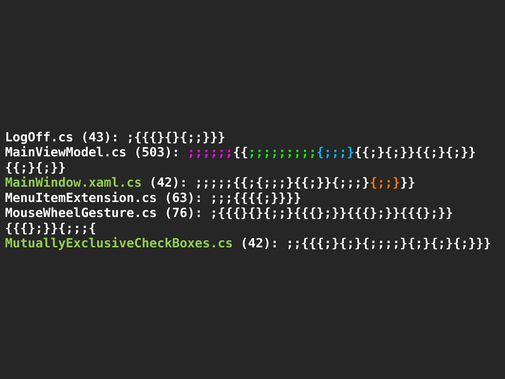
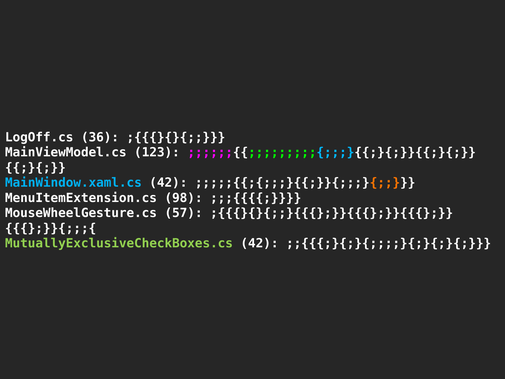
43: 43 -> 36 (100, 137)
503: 503 -> 123 (157, 152)
MainWindow.xaml.cs colour: light green -> light blue (73, 183)
63: 63 -> 98 (184, 198)
76: 76 -> 57 (184, 213)
